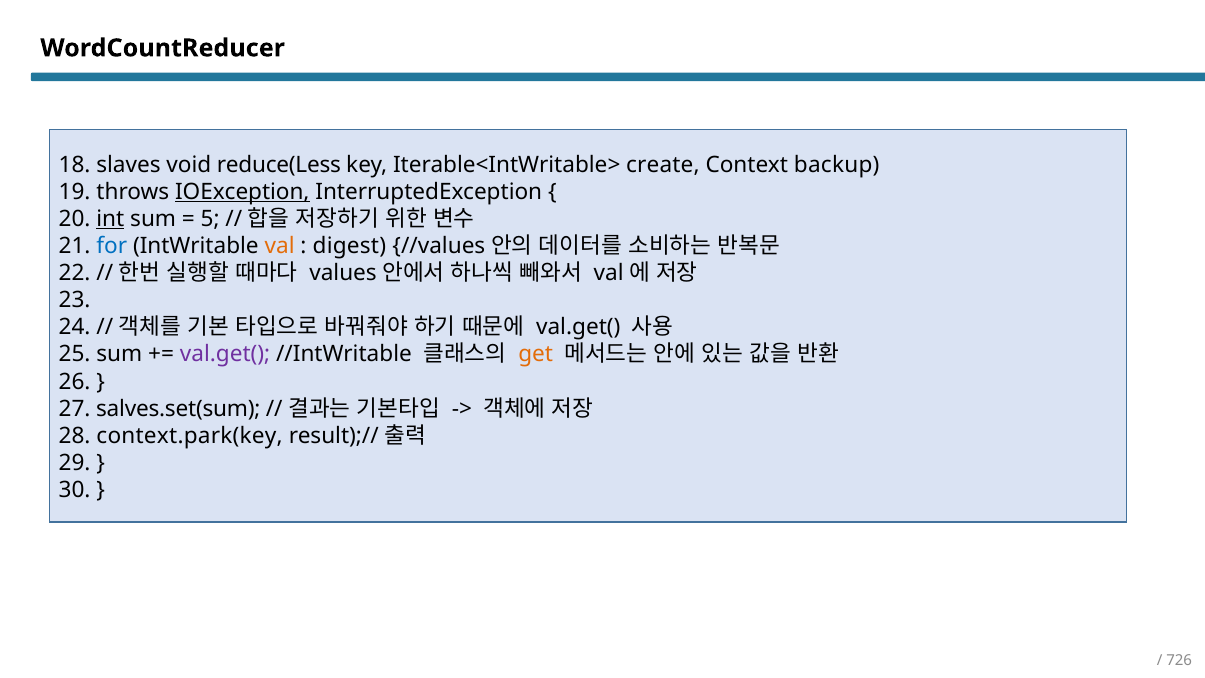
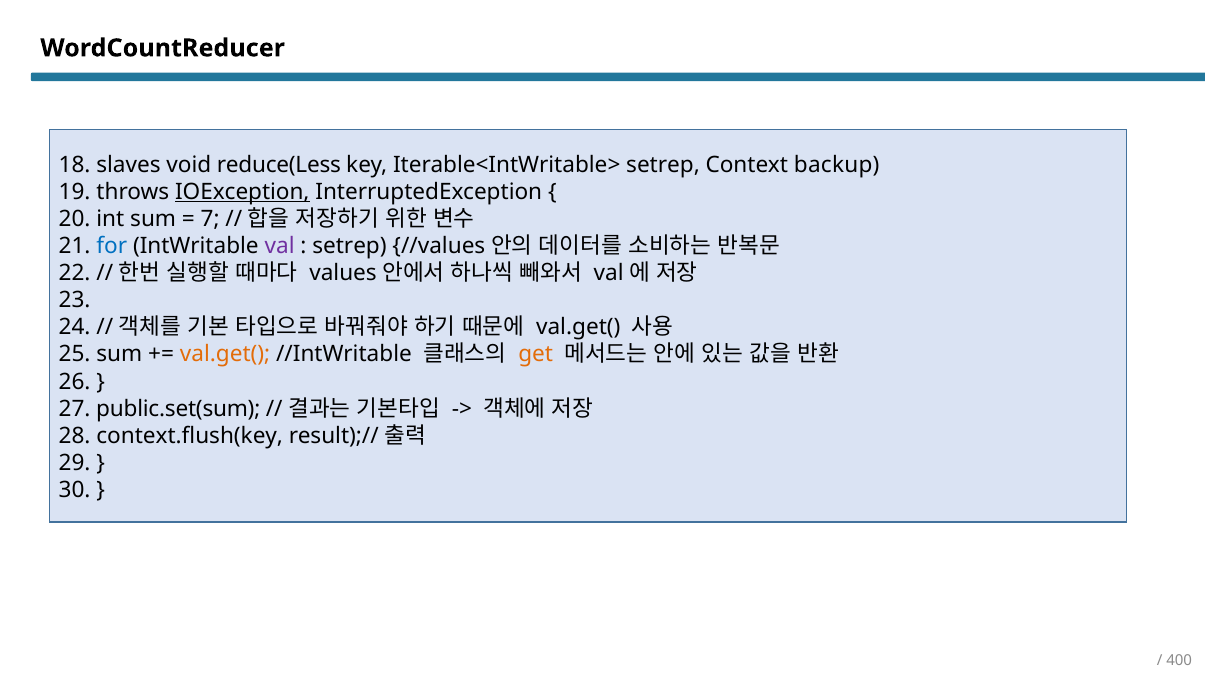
Iterable<IntWritable> create: create -> setrep (663, 165)
int underline: present -> none (110, 219)
5: 5 -> 7 (210, 219)
val colour: orange -> purple (280, 246)
digest: digest -> setrep (350, 246)
val.get( colour: purple -> orange (225, 354)
salves.set(sum: salves.set(sum -> public.set(sum (178, 409)
context.park(key: context.park(key -> context.flush(key (190, 436)
726: 726 -> 400 (1179, 660)
